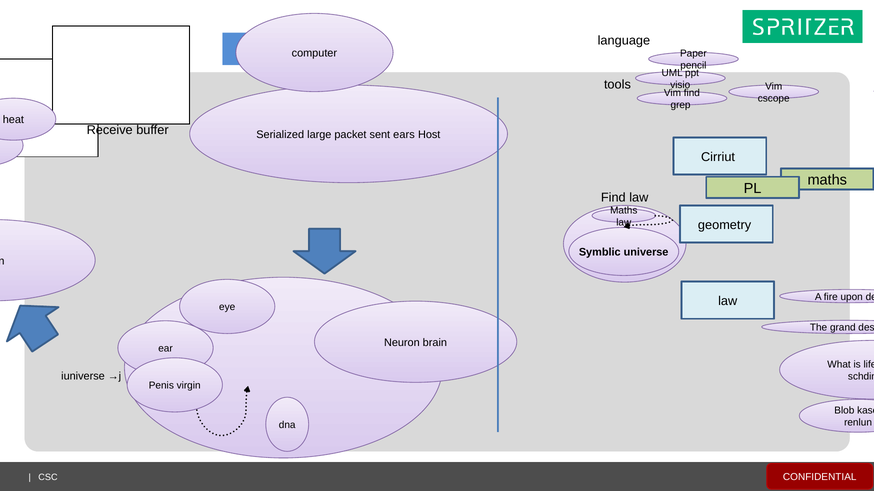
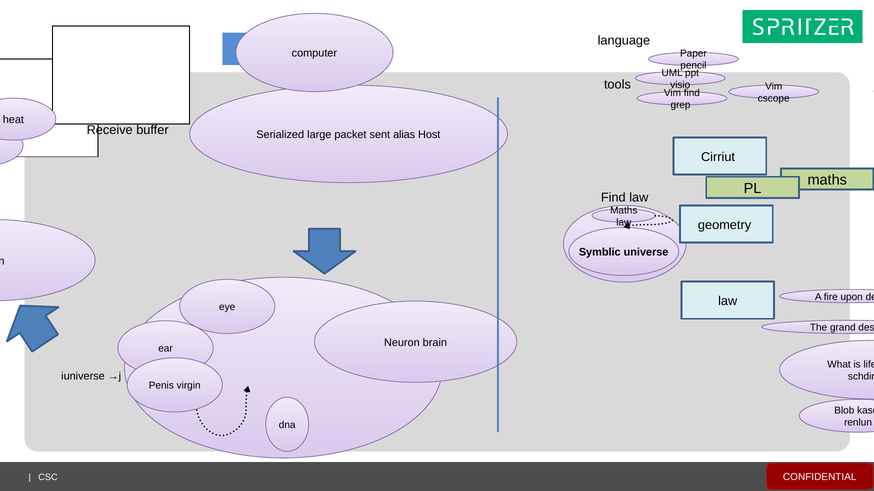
ears: ears -> alias (404, 135)
